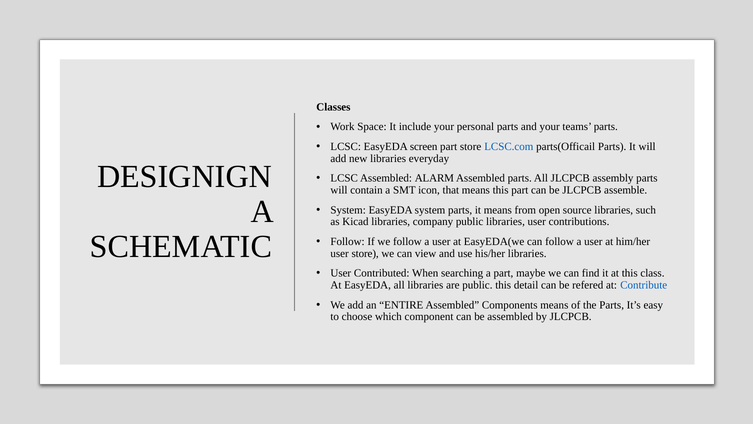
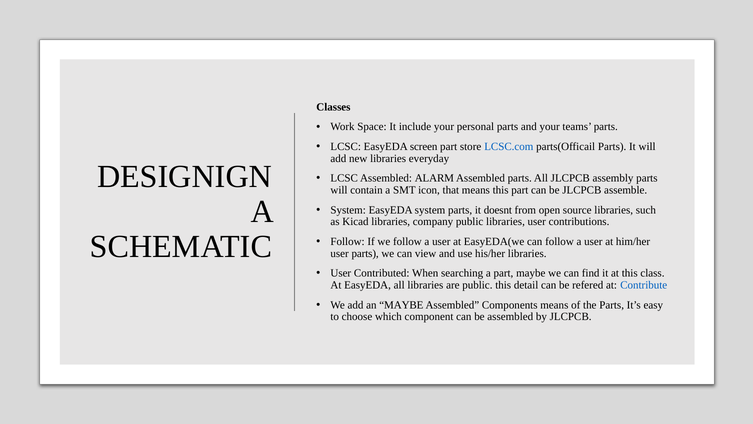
it means: means -> doesnt (498, 210)
user store: store -> parts (365, 253)
an ENTIRE: ENTIRE -> MAYBE (401, 305)
